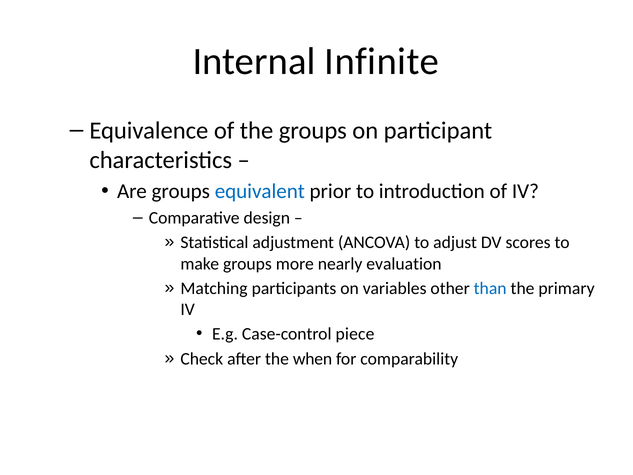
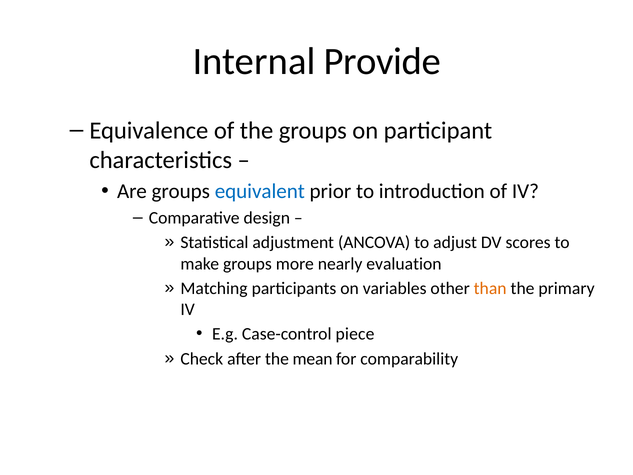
Infinite: Infinite -> Provide (382, 61)
than colour: blue -> orange (490, 288)
when: when -> mean (313, 359)
